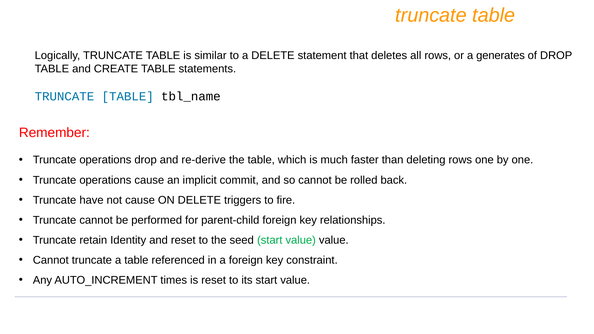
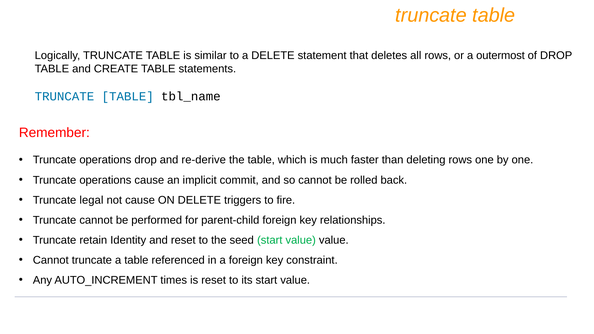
generates: generates -> outermost (501, 55)
have: have -> legal (91, 200)
